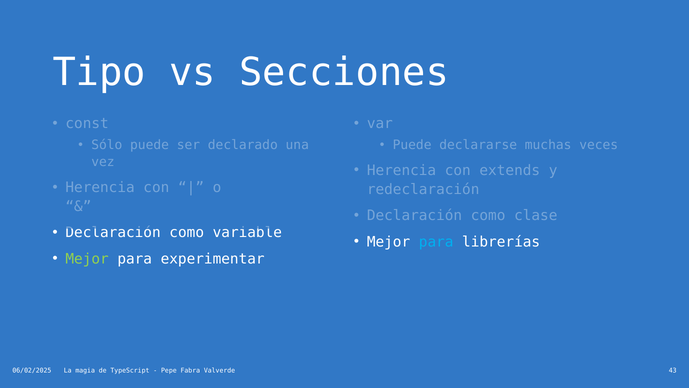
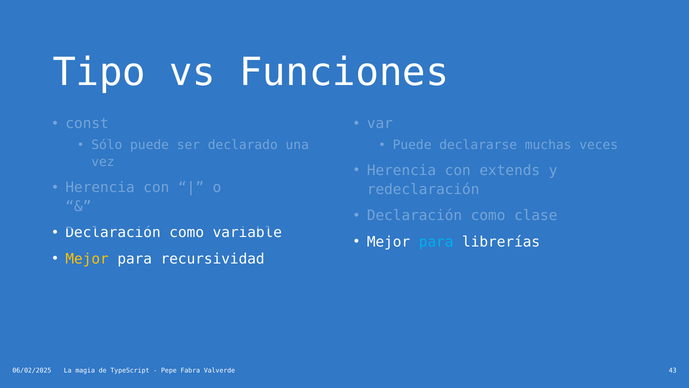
Secciones: Secciones -> Funciones (344, 72)
Mejor colour: light green -> yellow (87, 259)
experimentar: experimentar -> recursividad (213, 259)
